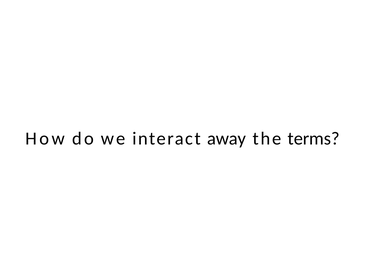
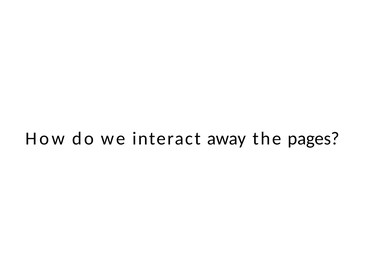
terms: terms -> pages (314, 139)
